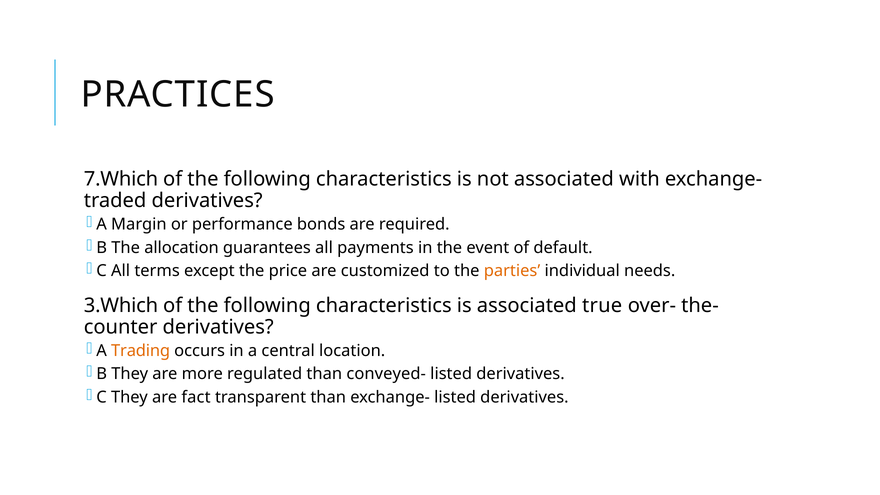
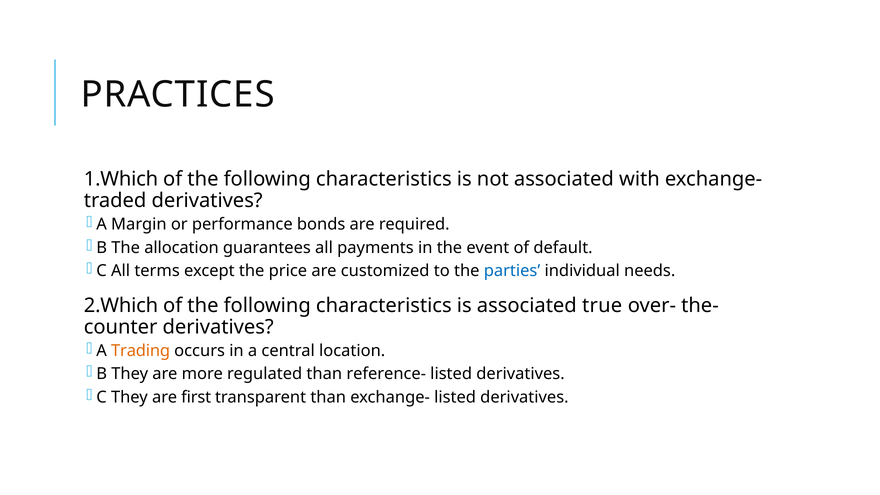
7.Which: 7.Which -> 1.Which (121, 179)
parties colour: orange -> blue (512, 271)
3.Which: 3.Which -> 2.Which (121, 305)
conveyed-: conveyed- -> reference- (386, 374)
fact: fact -> first (196, 397)
